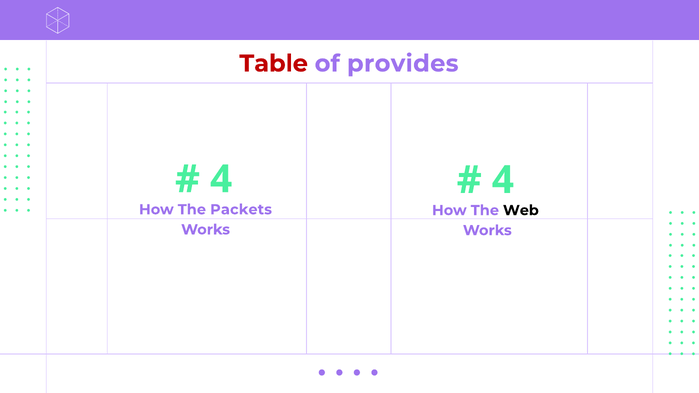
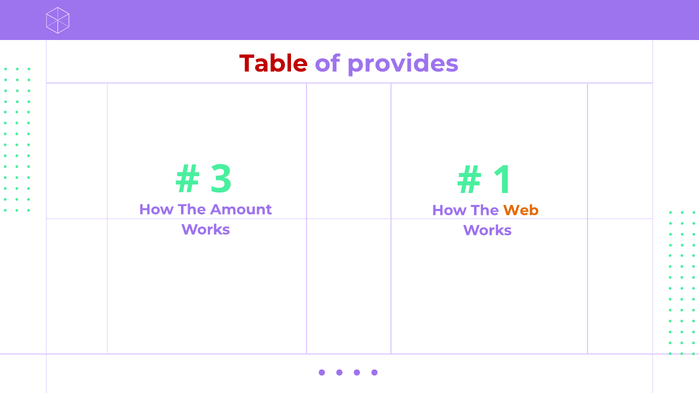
4: 4 -> 3 (221, 179)
4: 4 -> 1 (503, 180)
Packets: Packets -> Amount (241, 210)
Web colour: black -> orange (521, 210)
